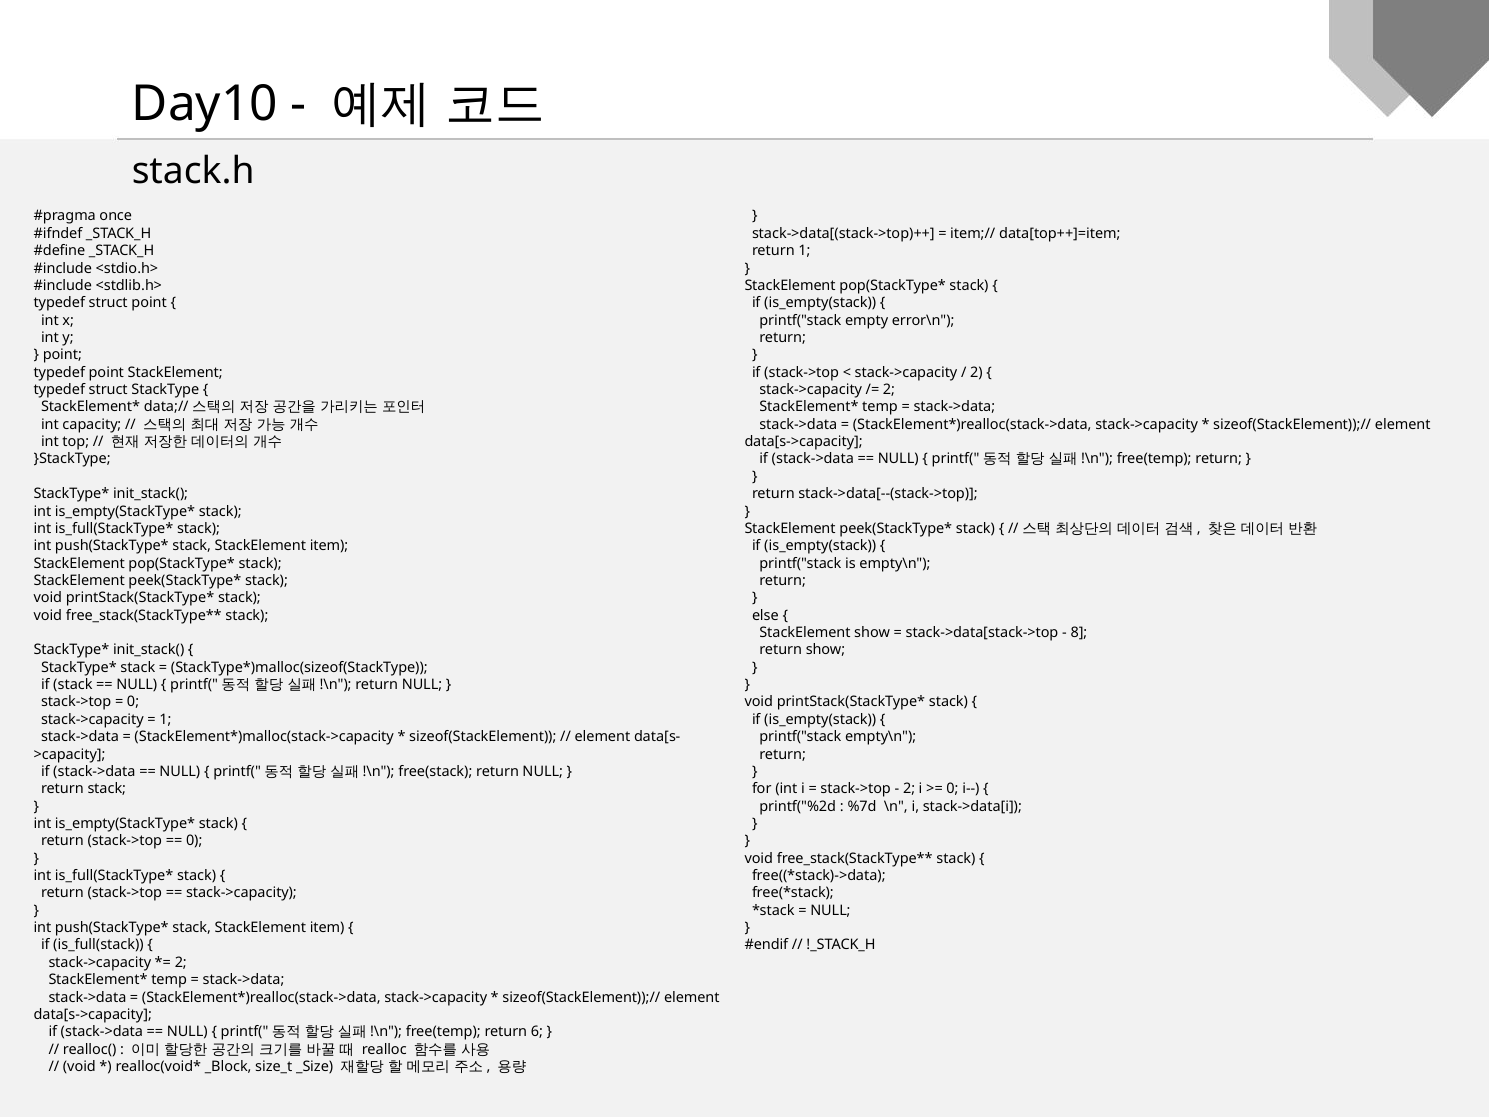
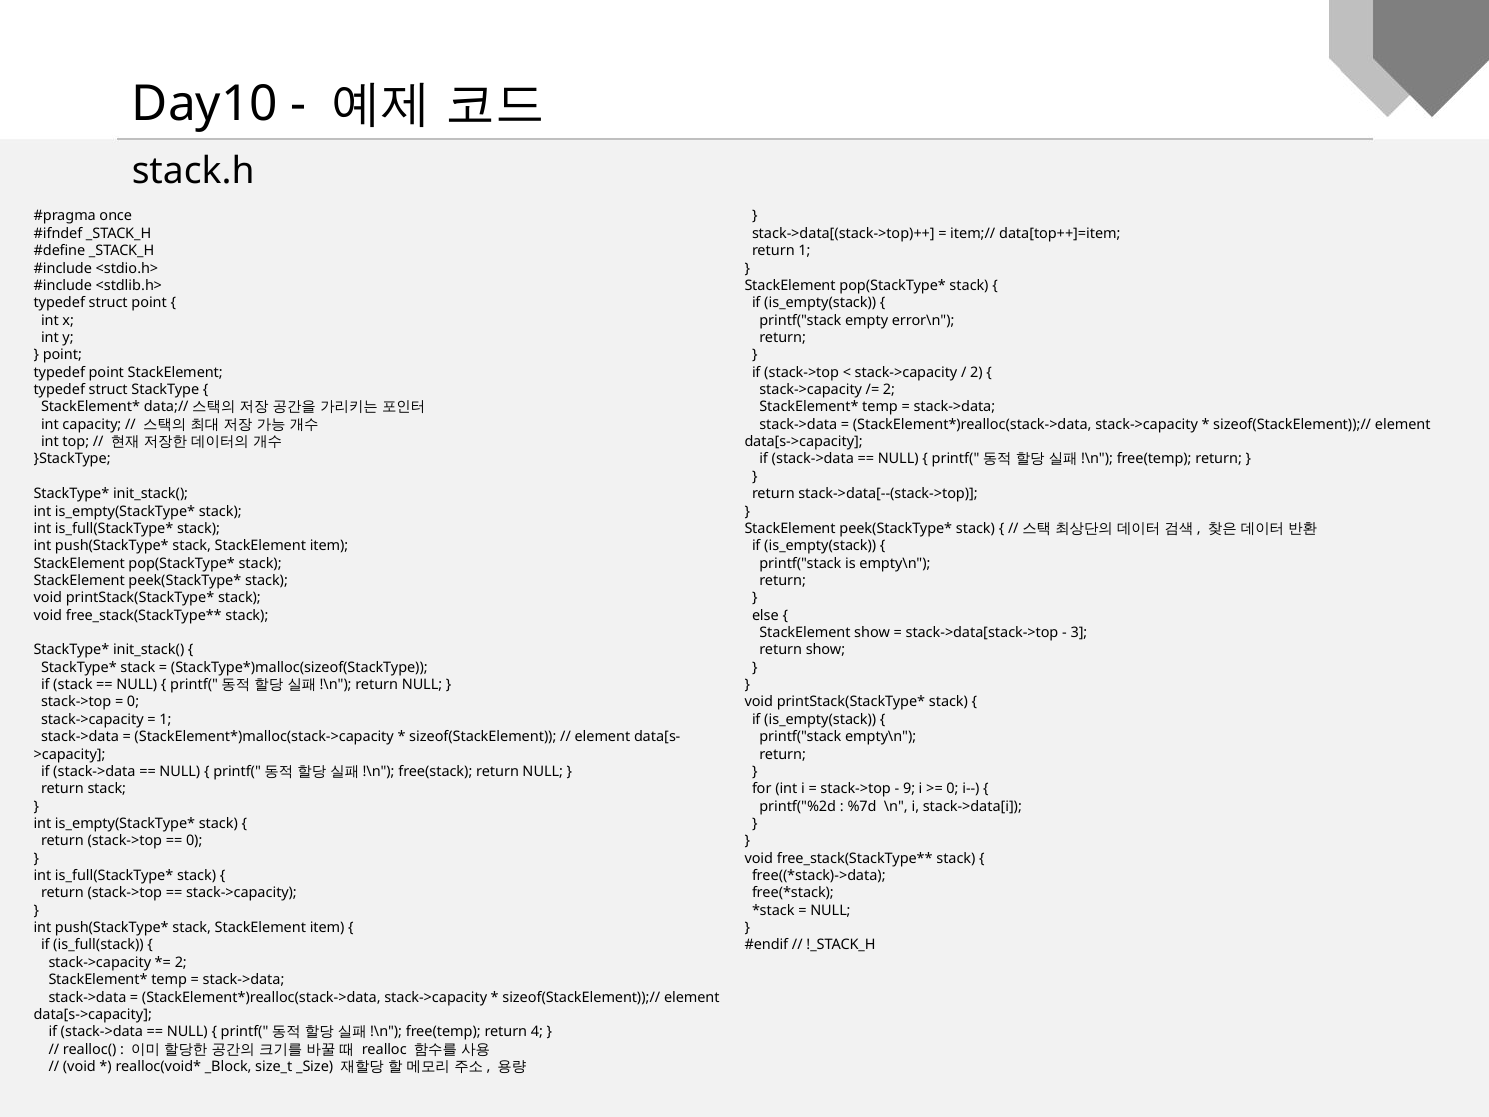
8: 8 -> 3 (1079, 633)
2: 2 -> 9 (909, 789)
6: 6 -> 4 (537, 1032)
